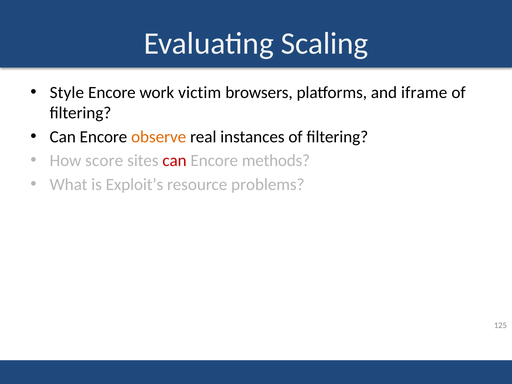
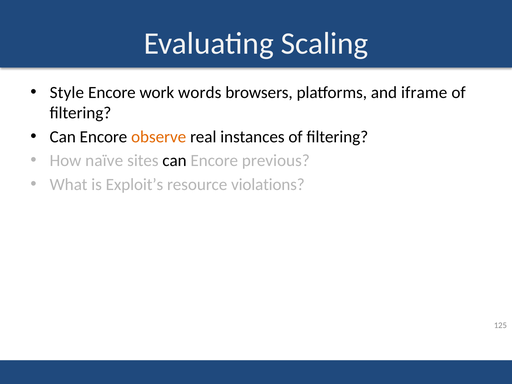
victim: victim -> words (200, 92)
score: score -> naïve (104, 161)
can colour: red -> black (175, 161)
methods: methods -> previous (276, 161)
problems: problems -> violations (268, 185)
